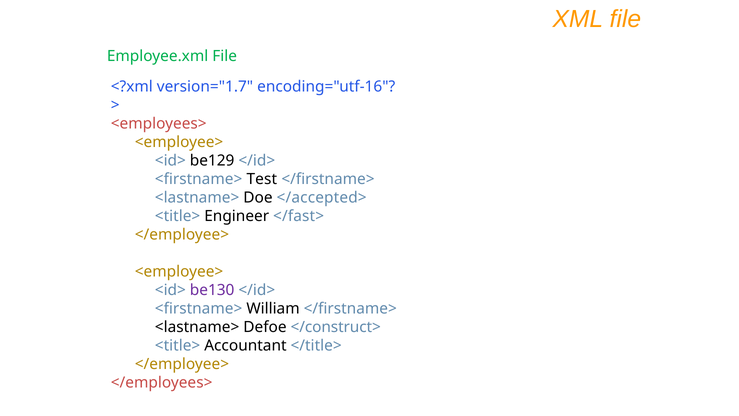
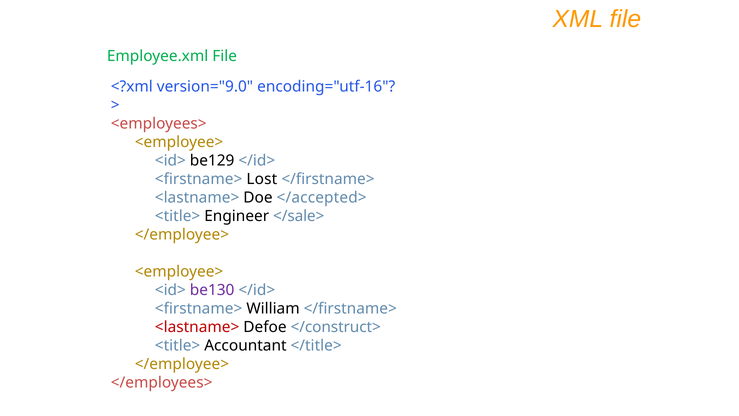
version="1.7: version="1.7 -> version="9.0 (205, 87)
Test: Test -> Lost (262, 179)
</fast>: </fast> -> </sale> (299, 216)
<lastname> colour: black -> red (197, 327)
